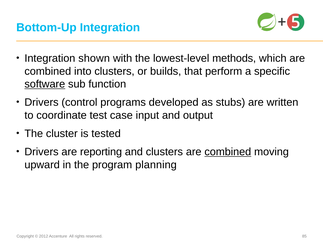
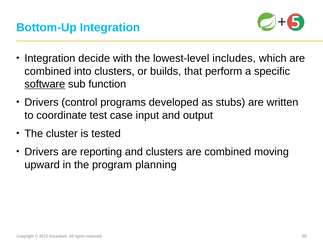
shown: shown -> decide (94, 58)
methods: methods -> includes (234, 58)
combined underline: present -> none (228, 152)
